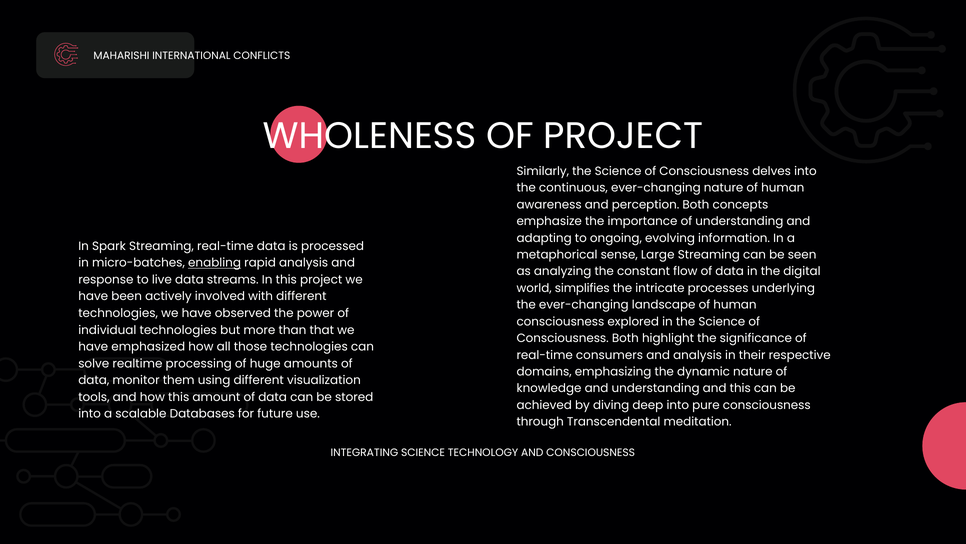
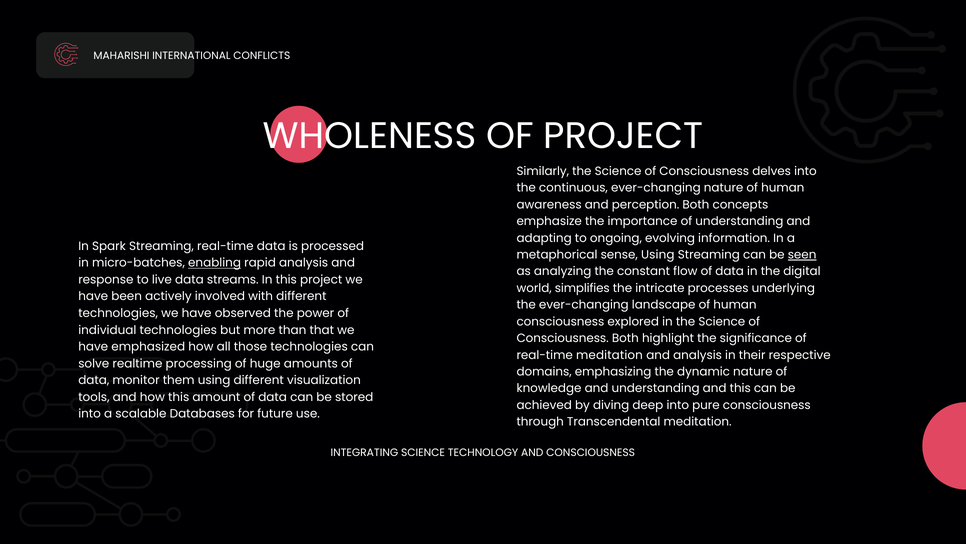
sense Large: Large -> Using (658, 255)
seen underline: none -> present (802, 255)
real-time consumers: consumers -> meditation (609, 355)
